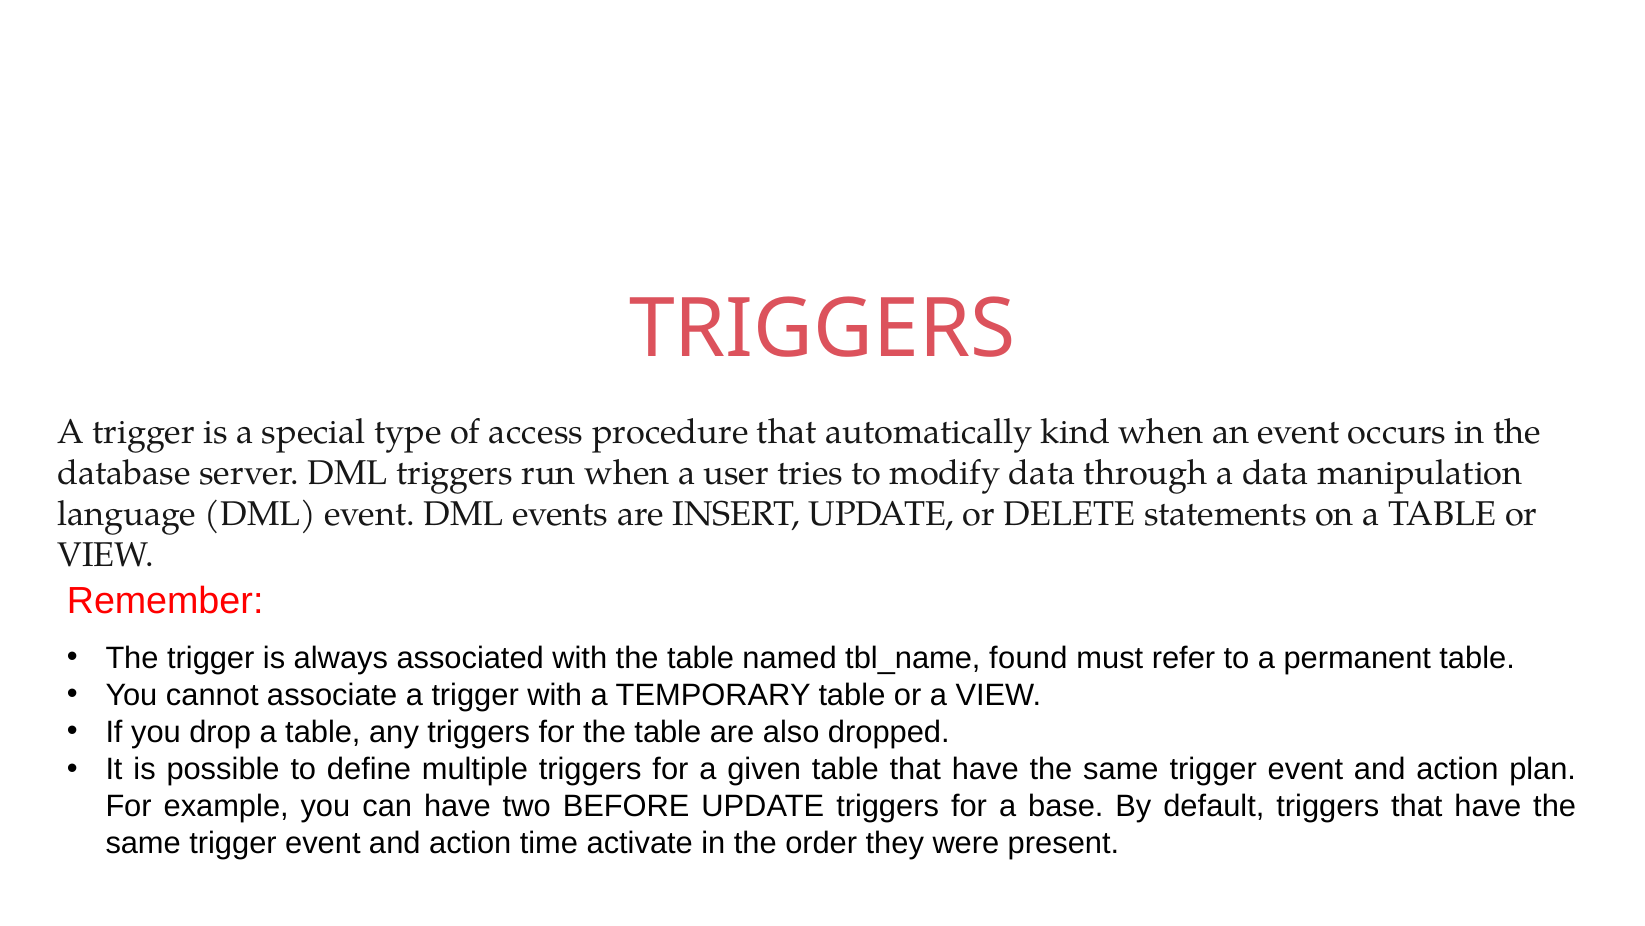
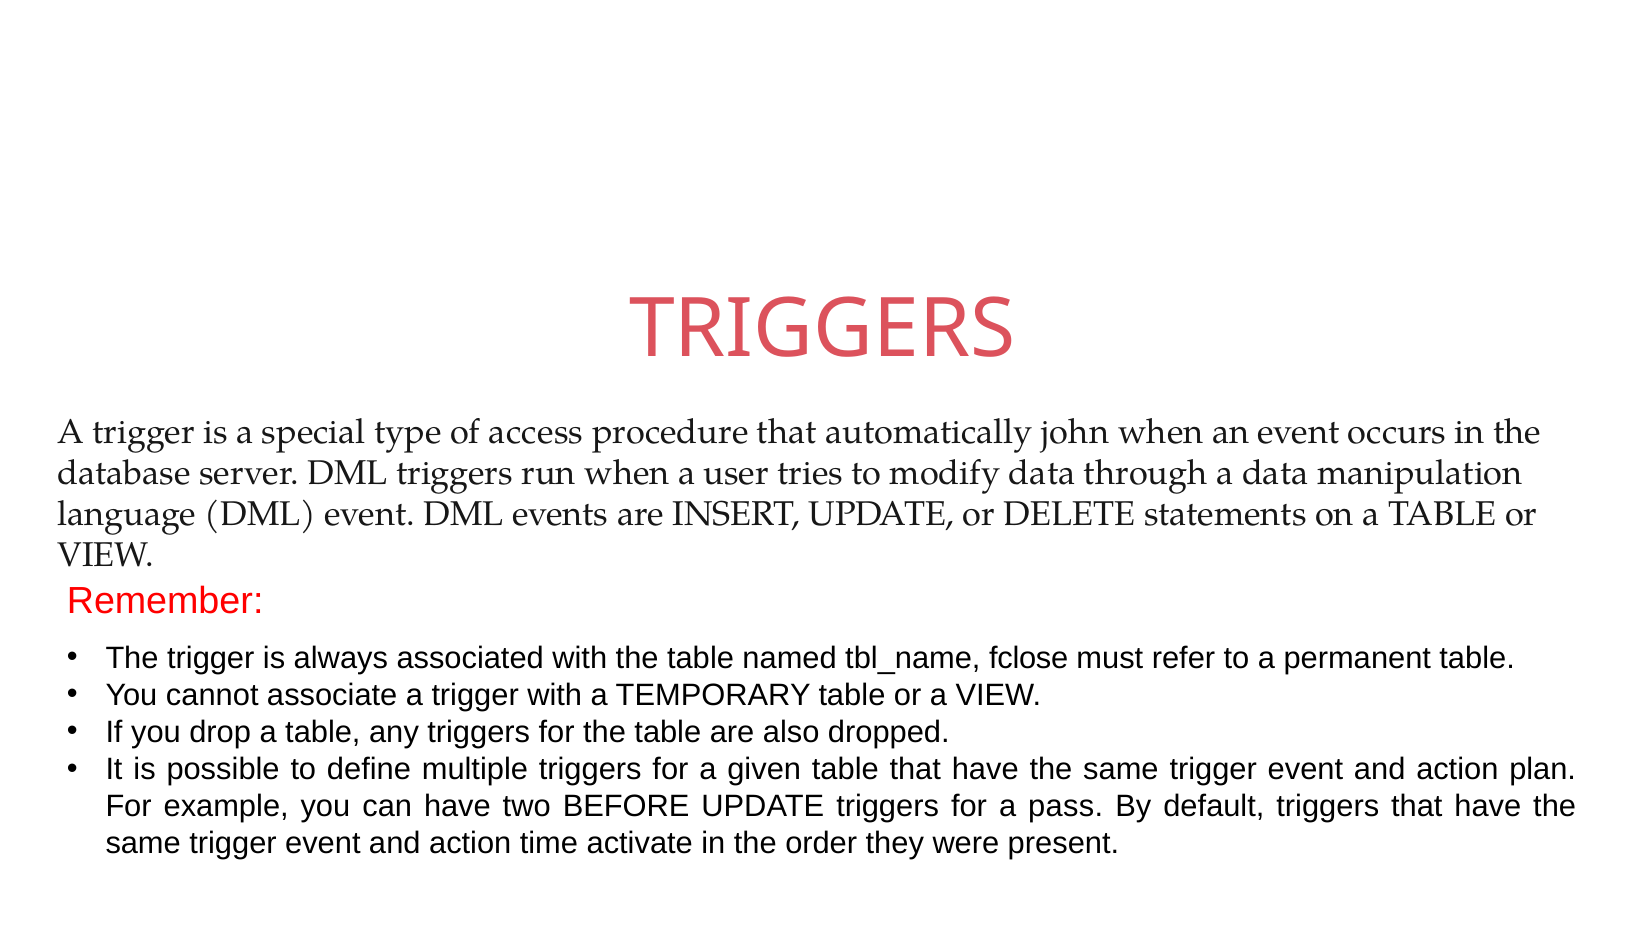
kind: kind -> john (1075, 432)
found: found -> fclose (1029, 658)
base: base -> pass (1066, 806)
